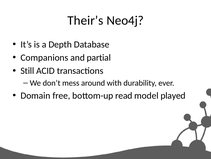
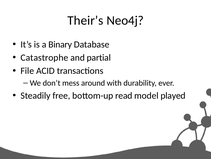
Depth: Depth -> Binary (60, 44)
Companions: Companions -> Catastrophe (44, 57)
Still: Still -> File (27, 71)
Domain: Domain -> Steadily (36, 95)
